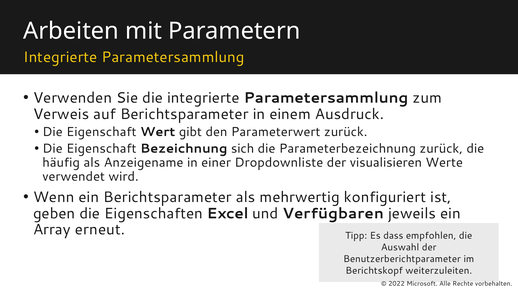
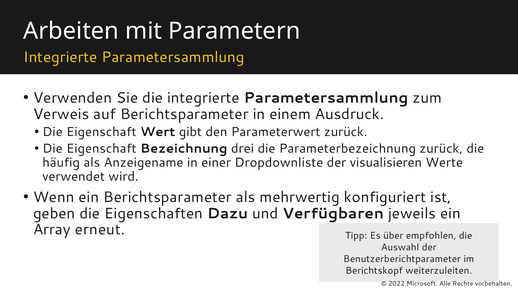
sich: sich -> drei (243, 149)
Excel: Excel -> Dazu (228, 214)
dass: dass -> über (393, 236)
